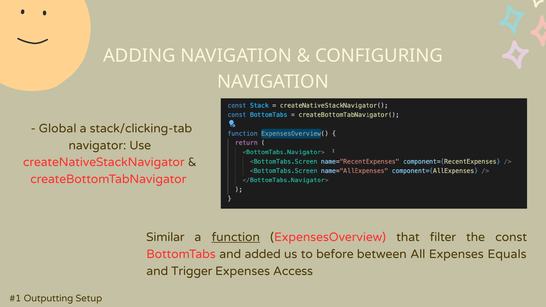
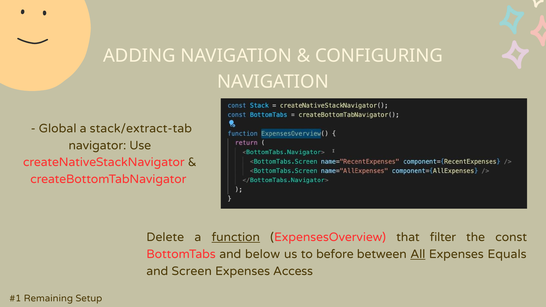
stack/clicking-tab: stack/clicking-tab -> stack/extract-tab (141, 128)
Similar: Similar -> Delete (165, 237)
added: added -> below (263, 254)
All underline: none -> present (418, 254)
Trigger: Trigger -> Screen (192, 271)
Outputting: Outputting -> Remaining (48, 298)
